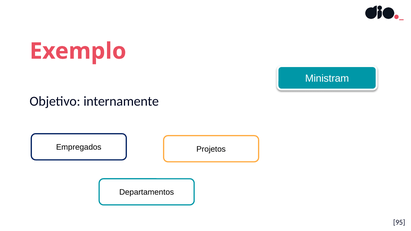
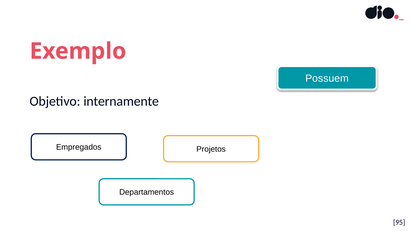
Ministram: Ministram -> Possuem (327, 79)
